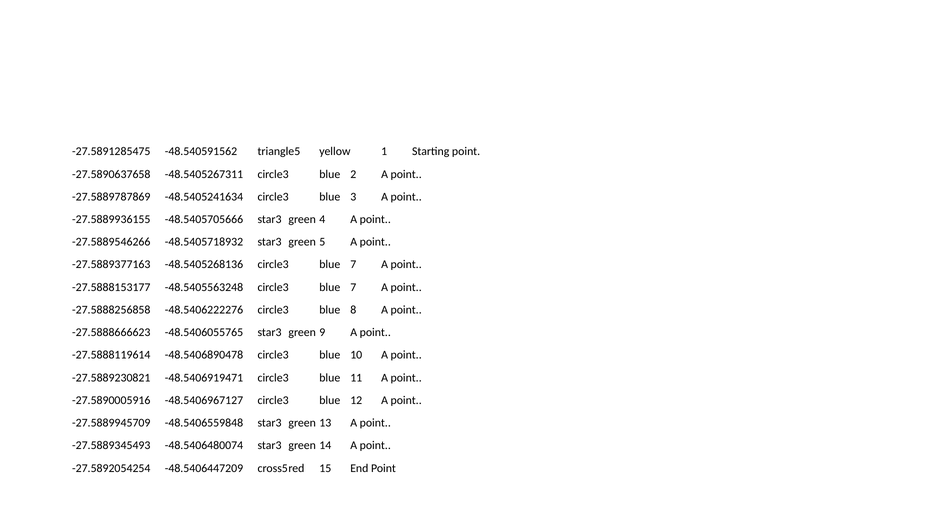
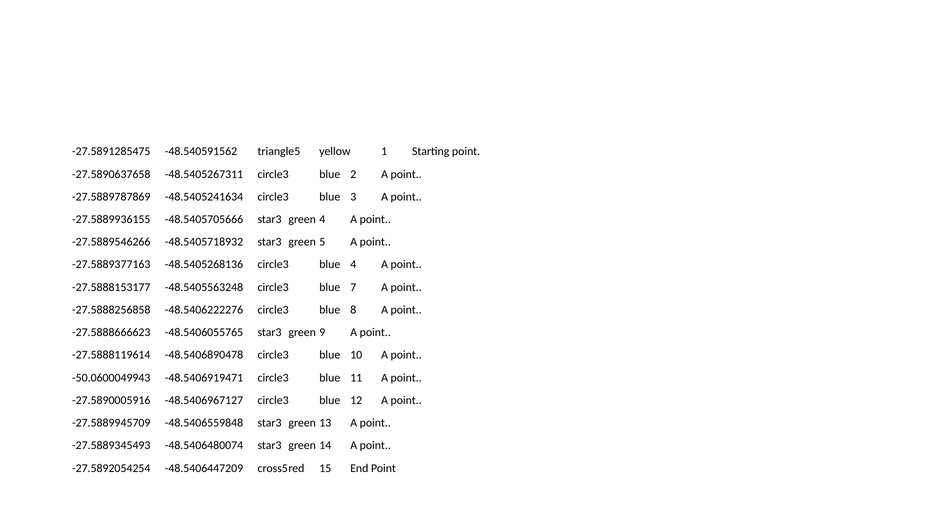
-48.5405268136 circle3 blue 7: 7 -> 4 (353, 265)
-27.5889230821: -27.5889230821 -> -50.0600049943 (111, 378)
